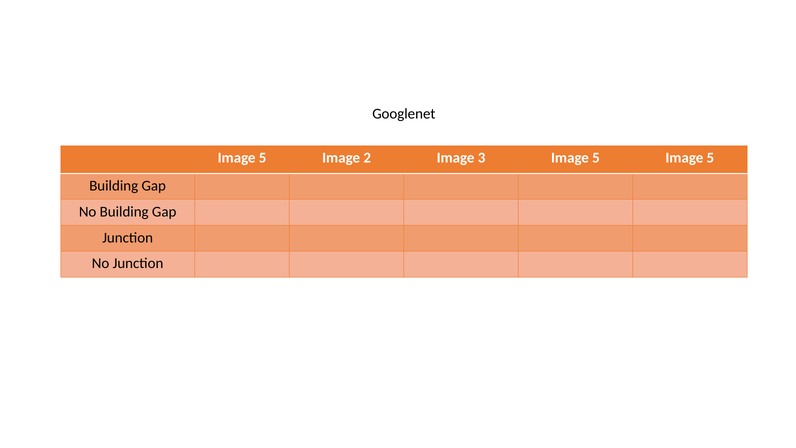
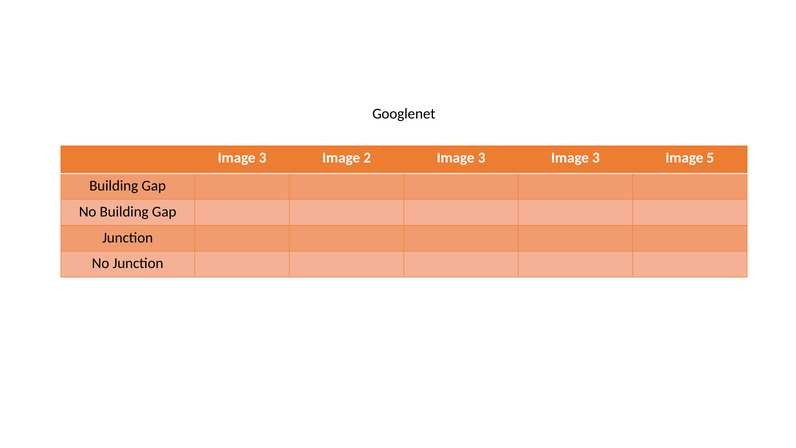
5: 5 -> 3 (263, 158)
3 Image 5: 5 -> 3 (596, 158)
